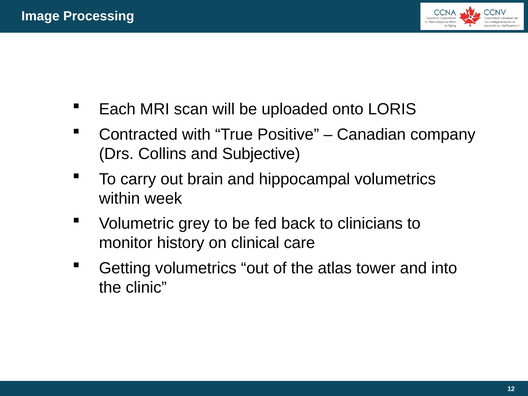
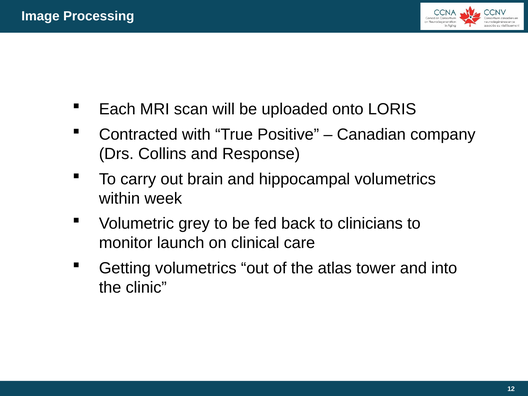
Subjective: Subjective -> Response (261, 154)
history: history -> launch (181, 243)
